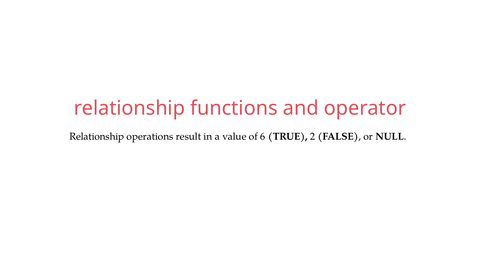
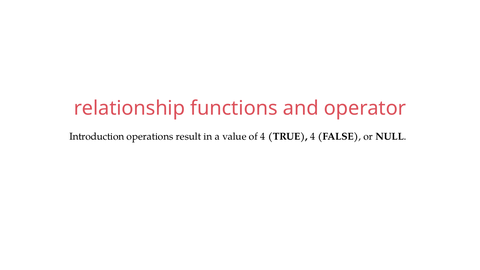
Relationship: Relationship -> Introduction (97, 137)
of 6: 6 -> 4 (263, 137)
TRUE 2: 2 -> 4 (313, 137)
